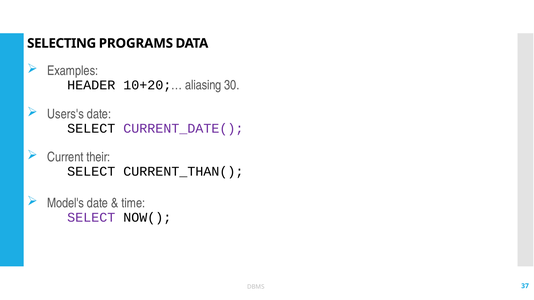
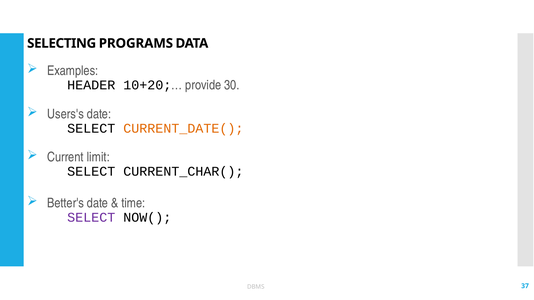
aliasing: aliasing -> provide (203, 85)
CURRENT_DATE( colour: purple -> orange (183, 129)
their: their -> limit (98, 157)
CURRENT_THAN(: CURRENT_THAN( -> CURRENT_CHAR( (183, 172)
Model's: Model's -> Better's (66, 203)
